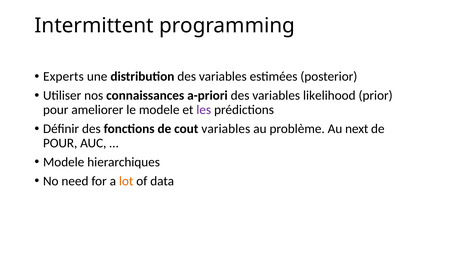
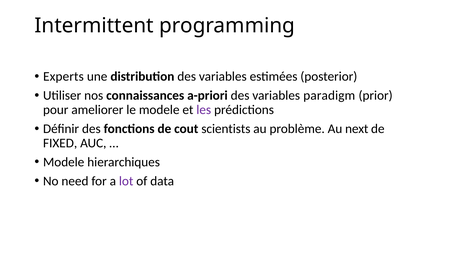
likelihood: likelihood -> paradigm (329, 96)
cout variables: variables -> scientists (226, 129)
POUR: POUR -> FIXED (60, 143)
lot colour: orange -> purple (126, 181)
